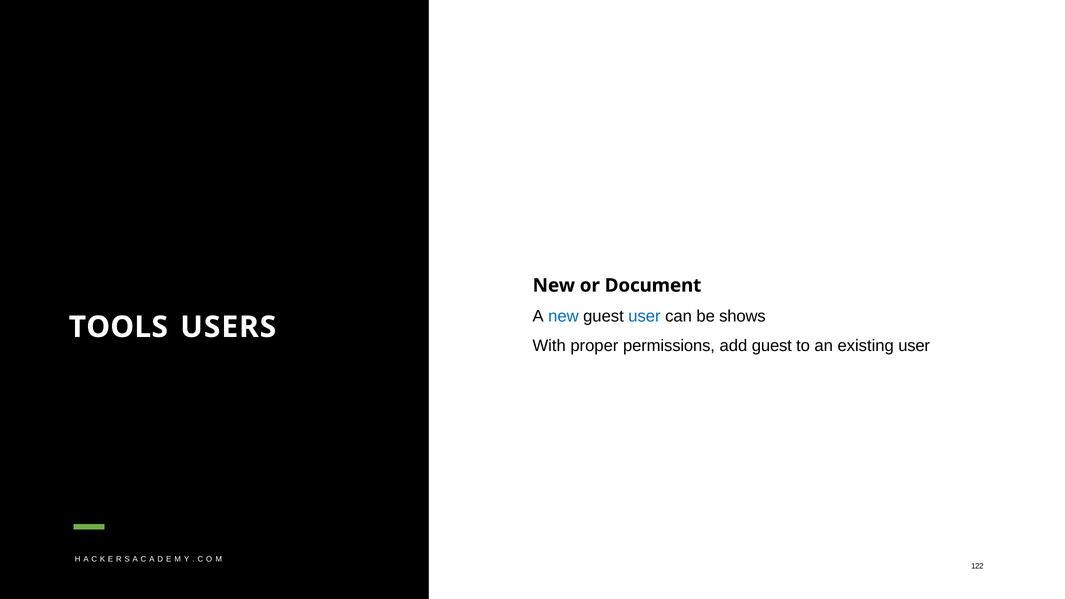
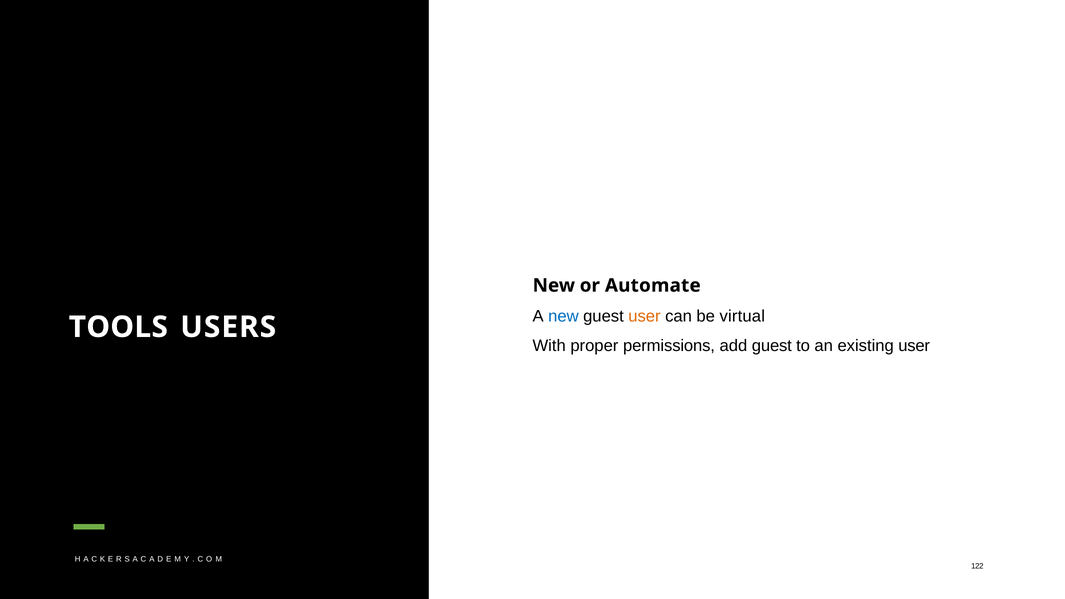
Document: Document -> Automate (653, 286)
user colour: blue -> orange (644, 316)
shows: shows -> virtual (742, 316)
